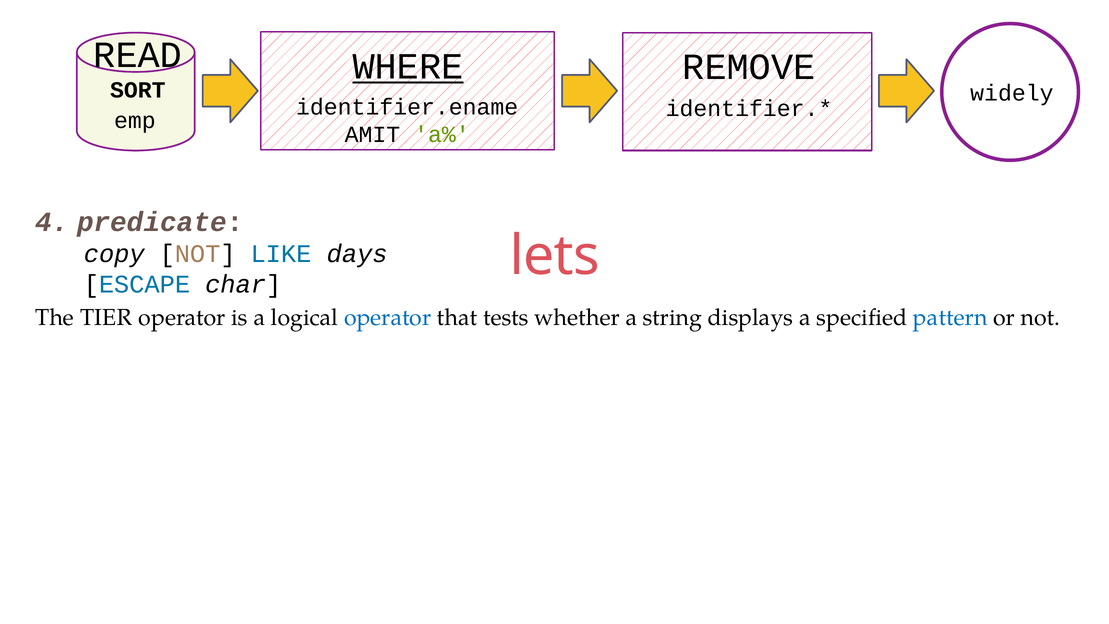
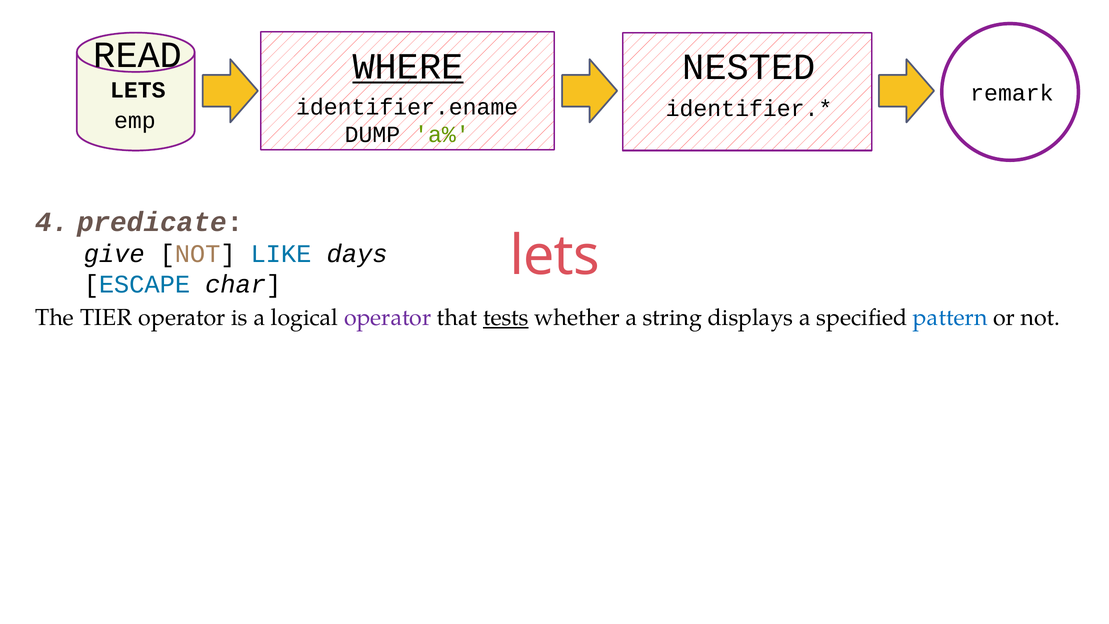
REMOVE: REMOVE -> NESTED (749, 67)
SORT: SORT -> LETS (138, 90)
widely: widely -> remark (1012, 93)
AMIT: AMIT -> DUMP (372, 135)
copy: copy -> give (114, 254)
operator colour: blue -> purple (388, 318)
tests underline: none -> present (506, 318)
